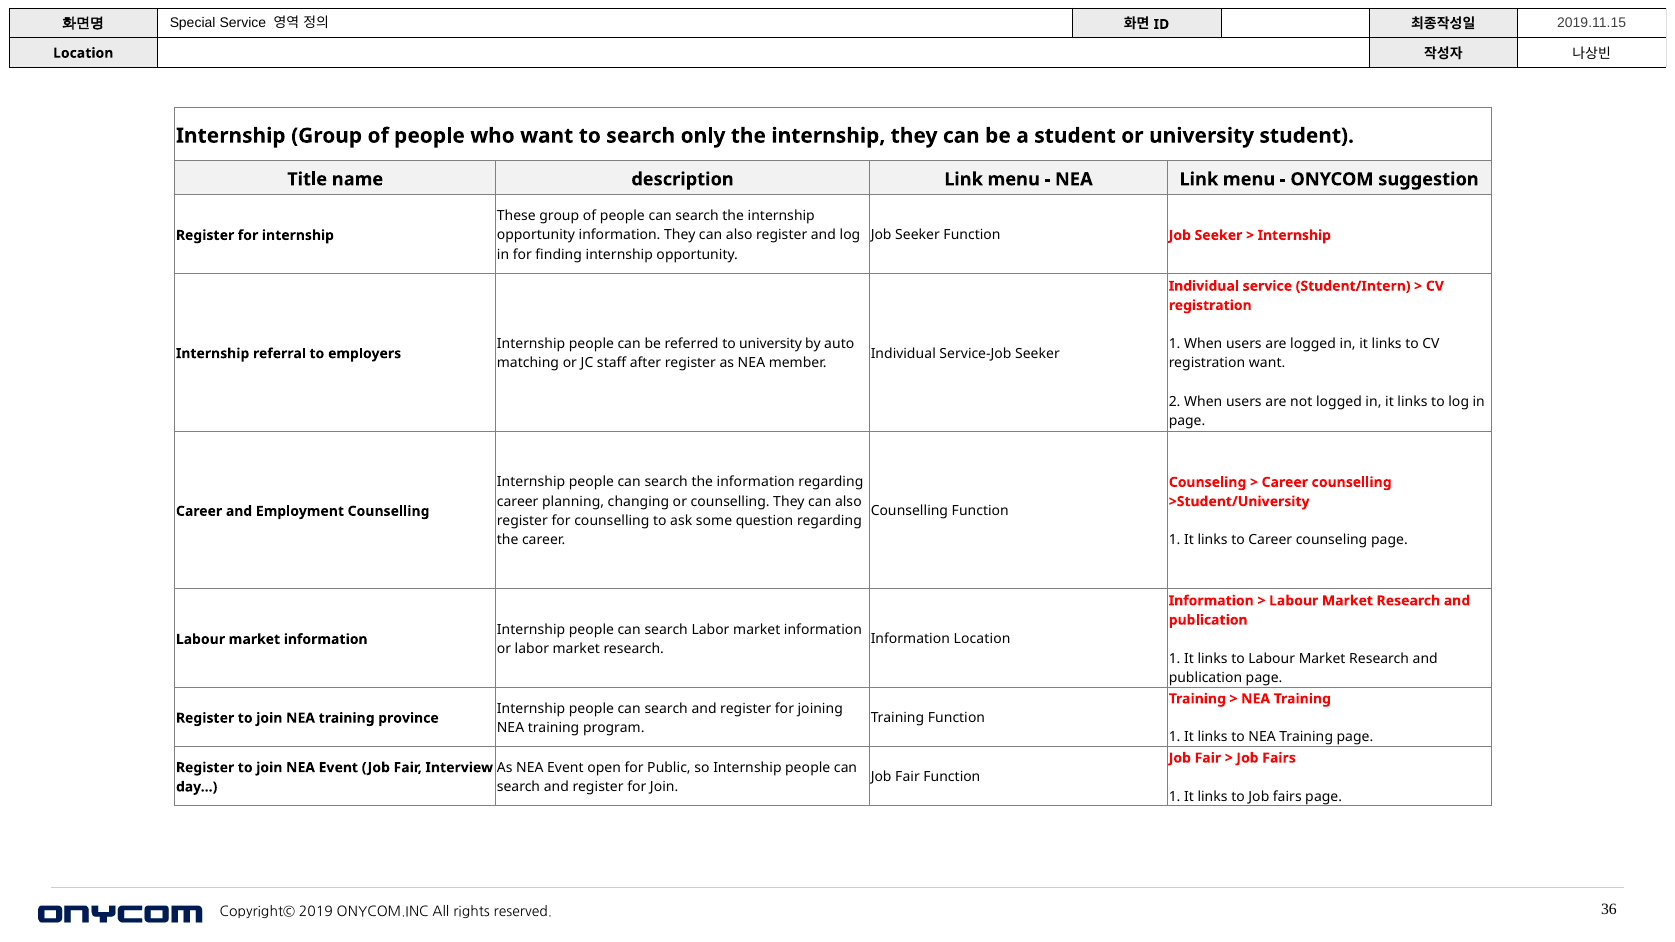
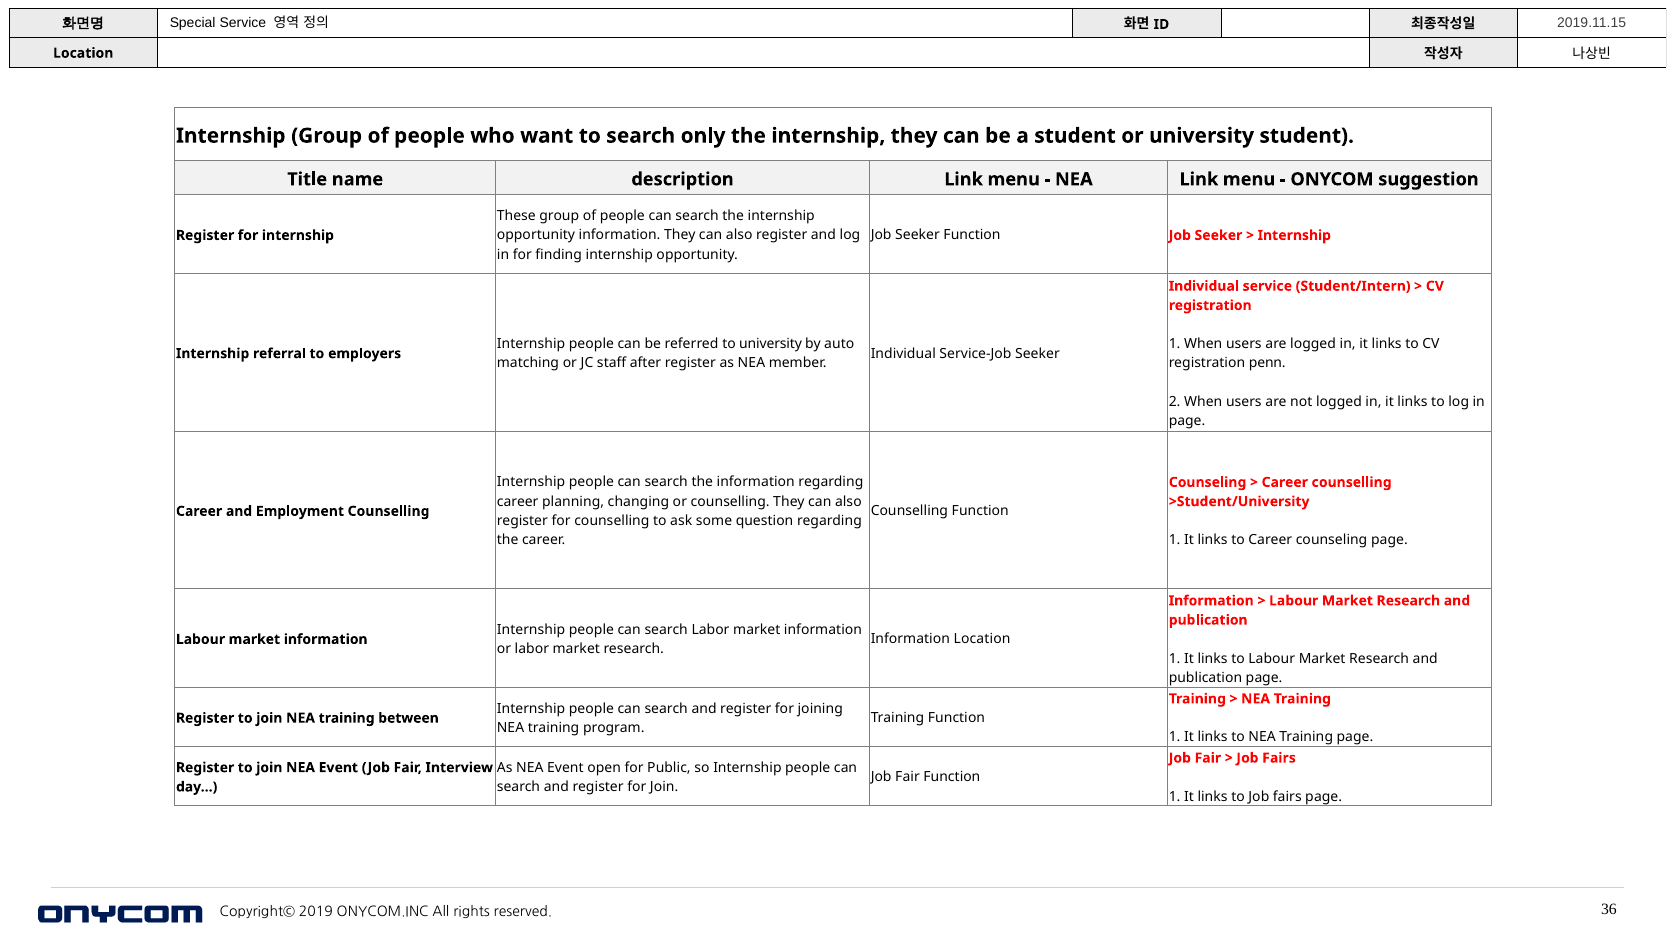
registration want: want -> penn (1267, 363)
province: province -> between (409, 718)
